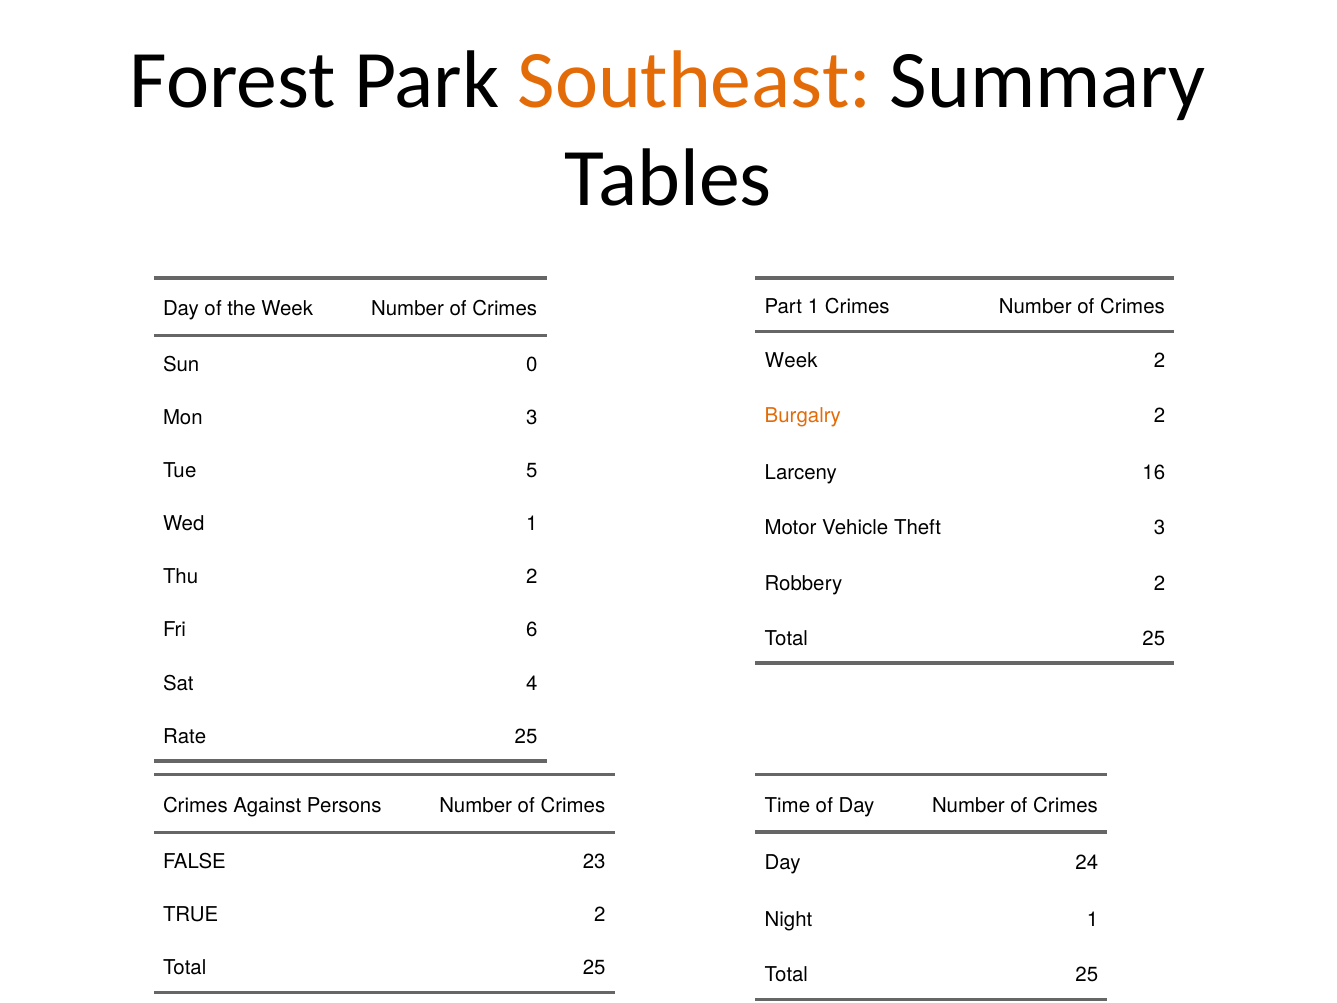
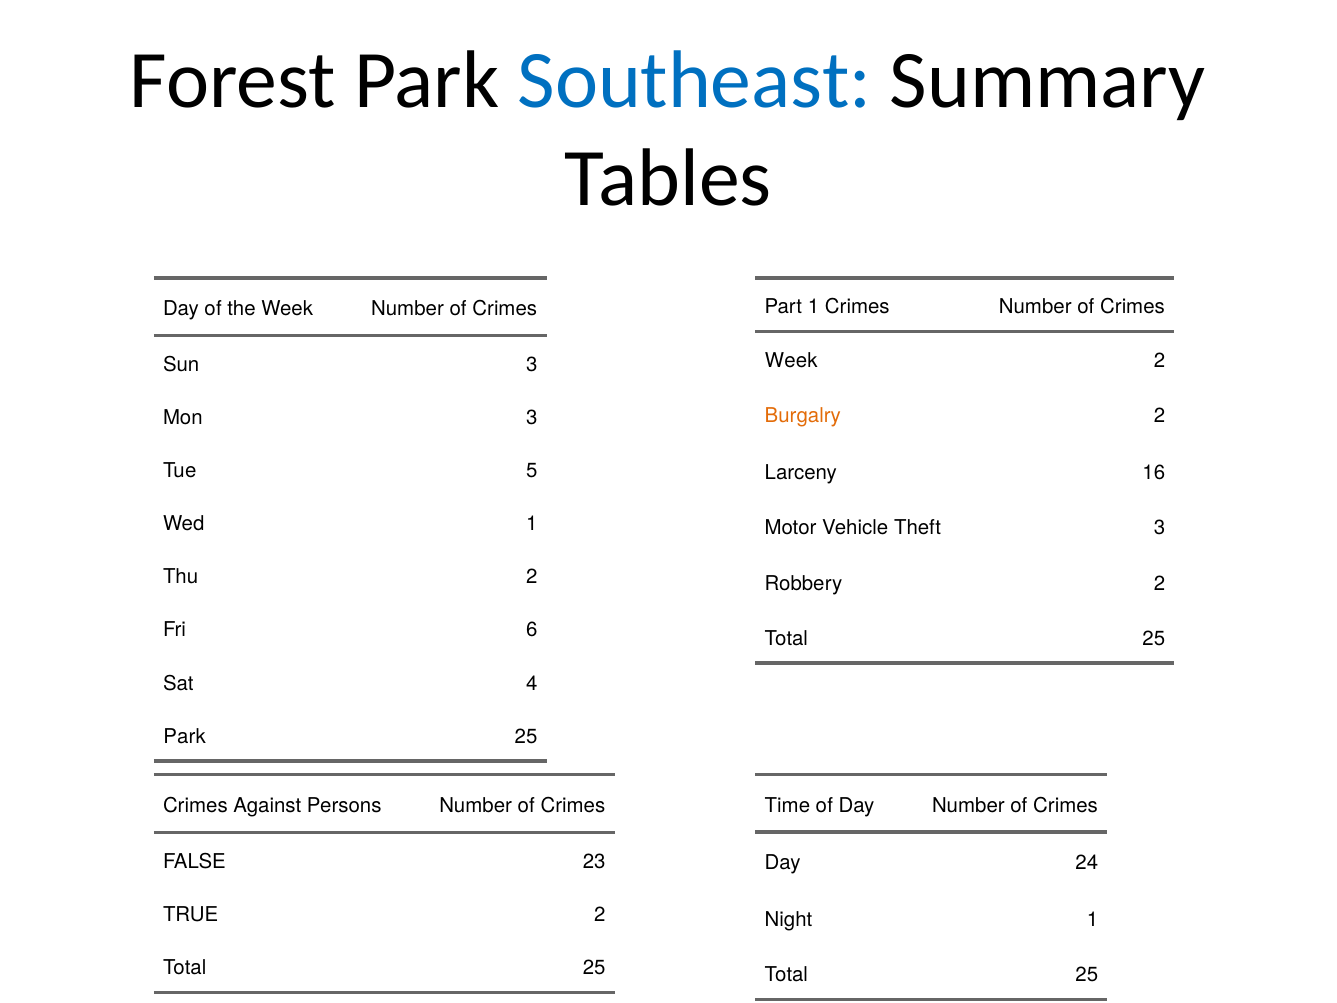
Southeast colour: orange -> blue (695, 80)
Sun 0: 0 -> 3 (532, 364)
Rate: Rate -> Park (185, 737)
